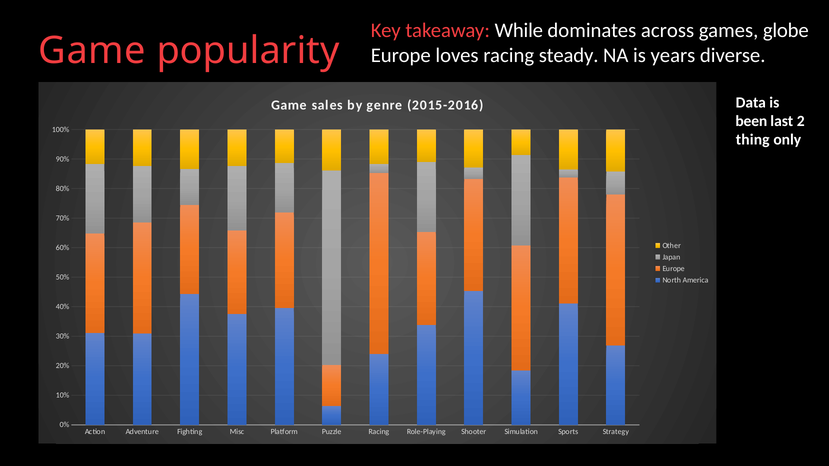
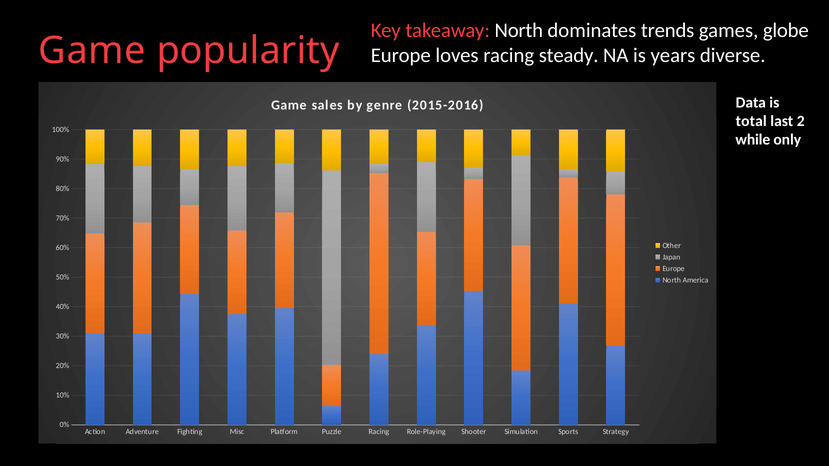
takeaway While: While -> North (519, 31)
across: across -> trends (668, 31)
been: been -> total (751, 121)
thing: thing -> while (753, 140)
